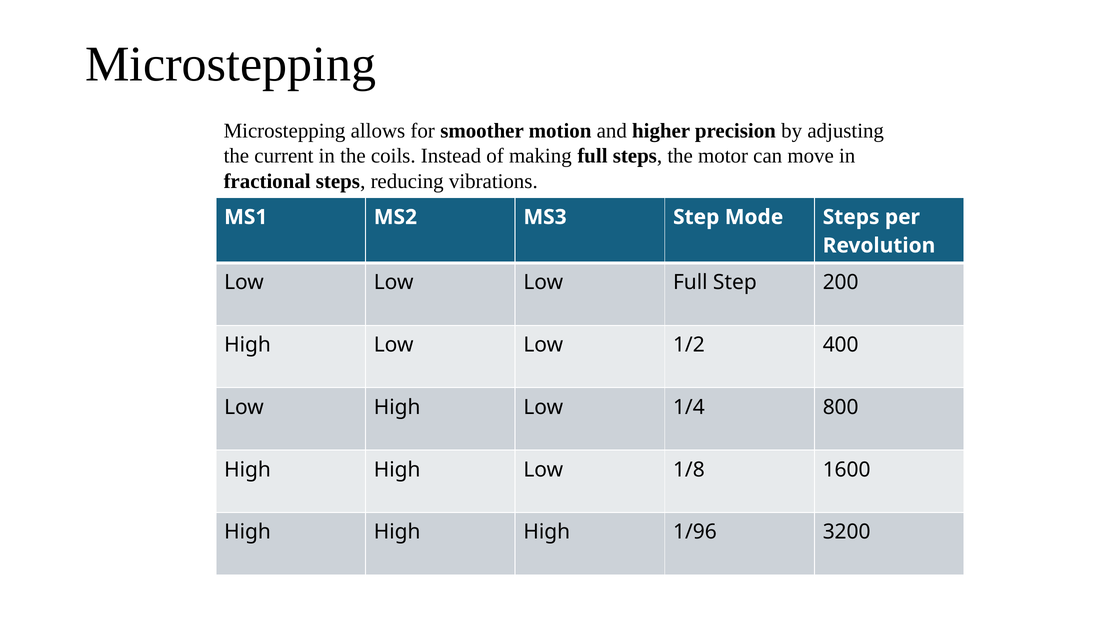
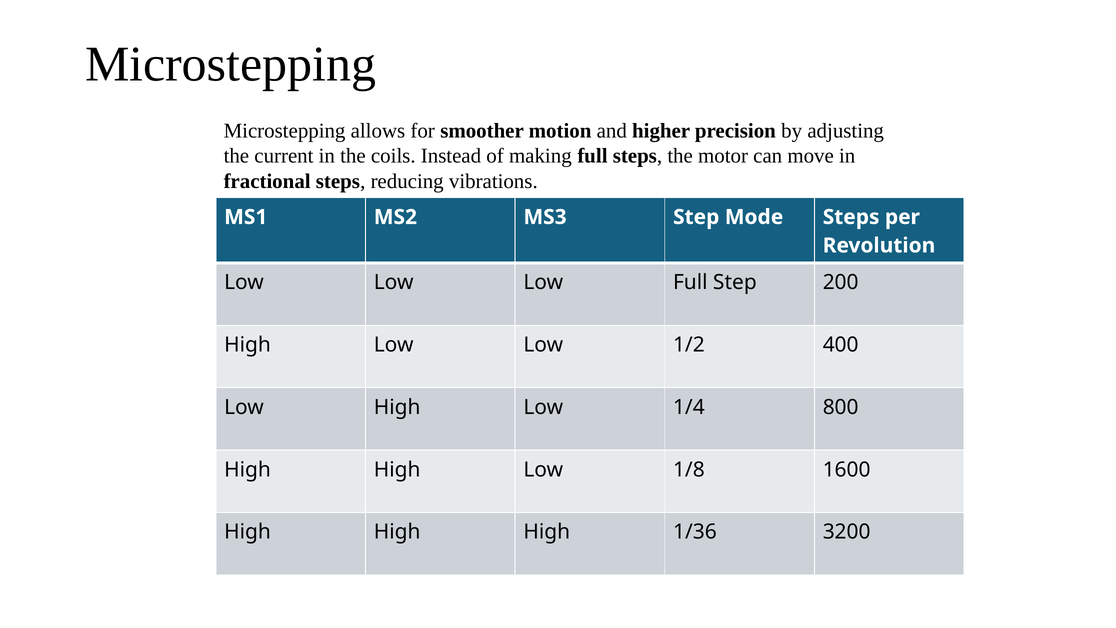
1/96: 1/96 -> 1/36 (695, 532)
